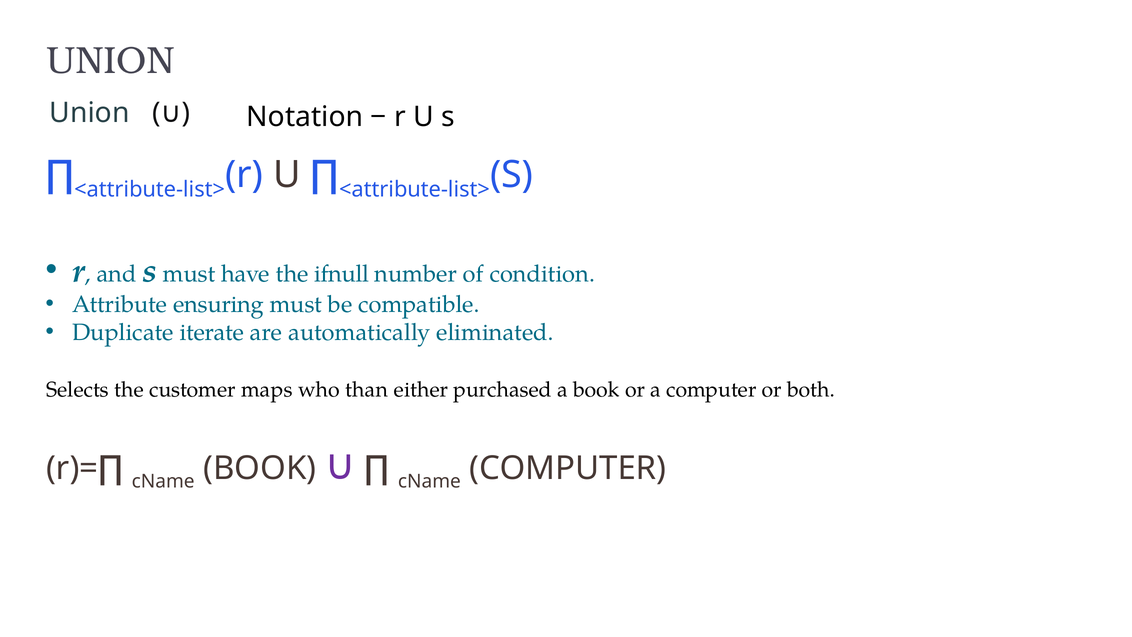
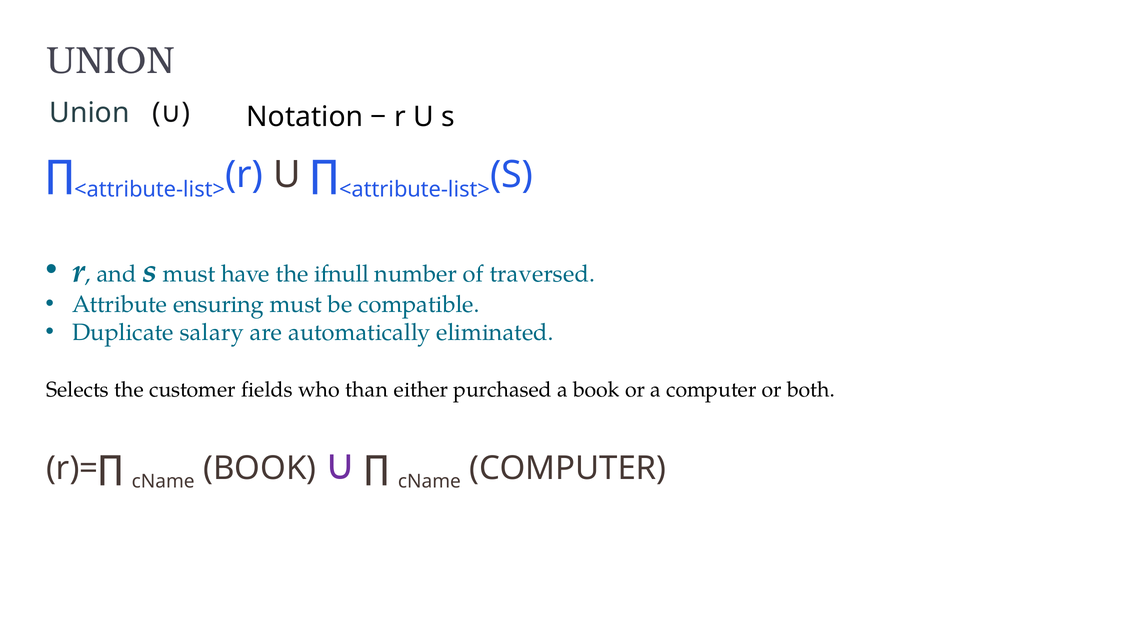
condition: condition -> traversed (542, 274)
iterate: iterate -> salary (212, 332)
maps: maps -> fields (267, 389)
